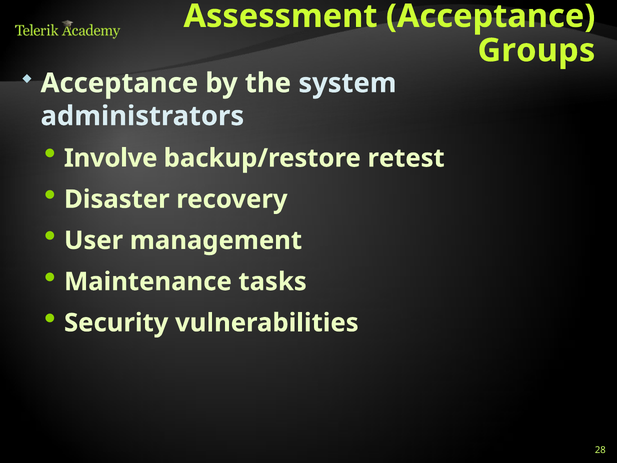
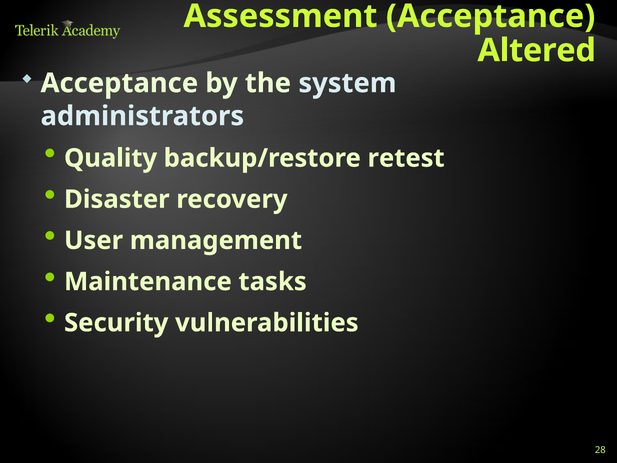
Groups: Groups -> Altered (537, 50)
Involve: Involve -> Quality (111, 158)
